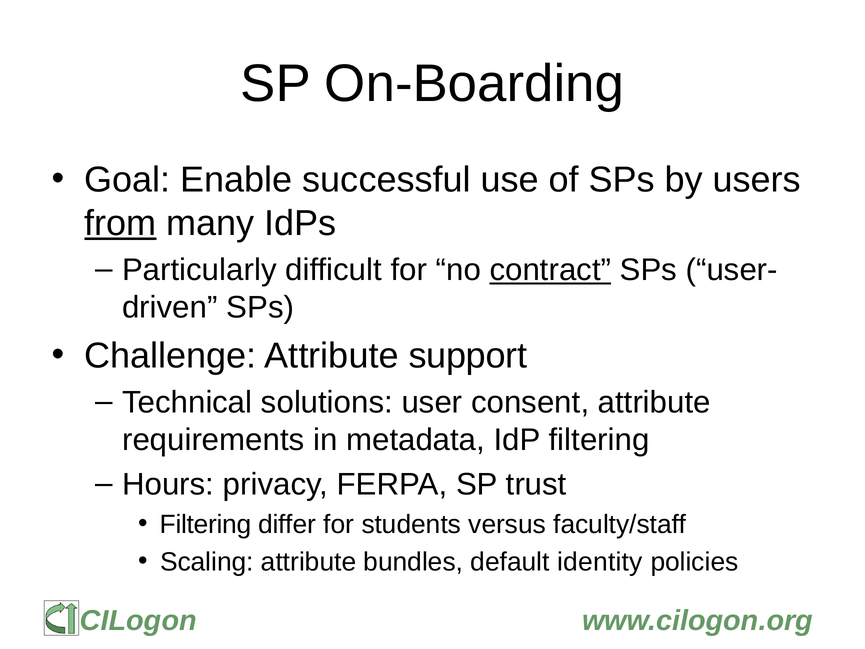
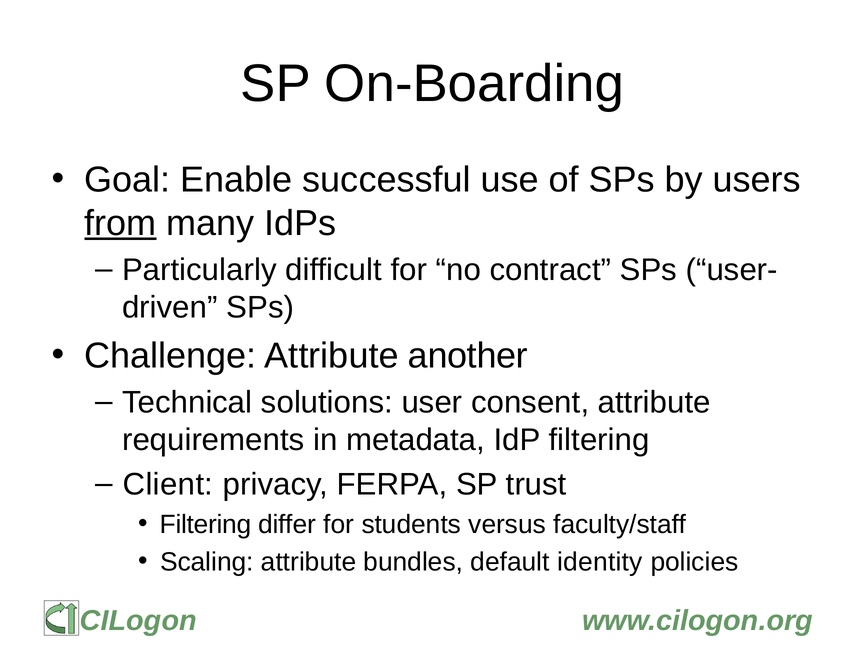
contract underline: present -> none (550, 270)
support: support -> another (468, 356)
Hours: Hours -> Client (168, 484)
